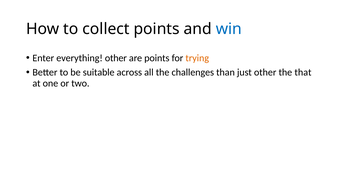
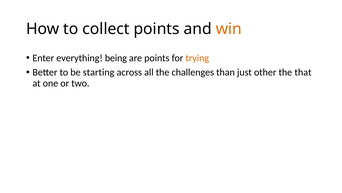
win colour: blue -> orange (229, 29)
everything other: other -> being (116, 58)
suitable: suitable -> starting (99, 72)
